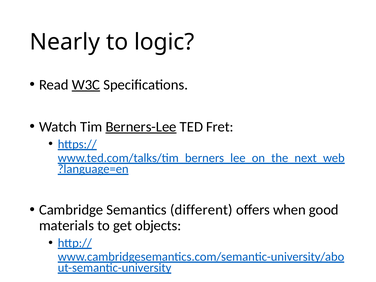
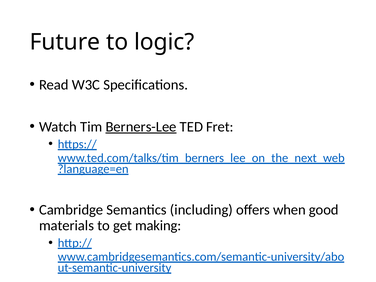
Nearly: Nearly -> Future (65, 42)
W3C underline: present -> none (86, 85)
different: different -> including (201, 210)
objects: objects -> making (158, 226)
